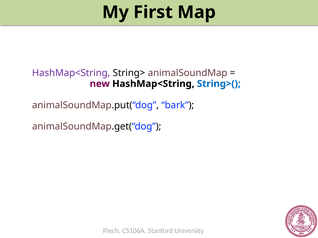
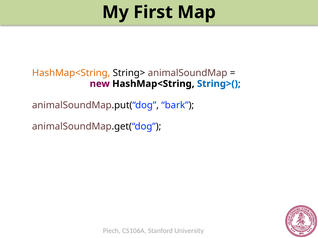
HashMap<String colour: purple -> orange (71, 73)
